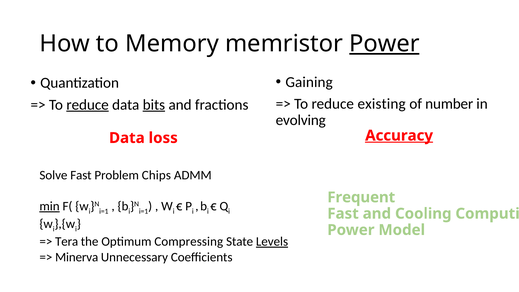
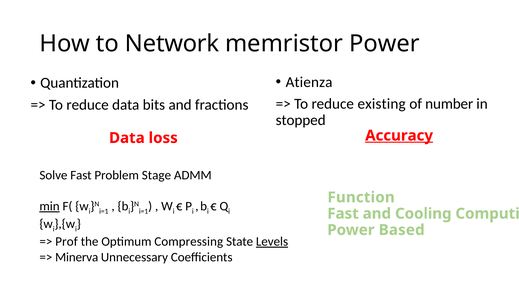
Memory: Memory -> Network (172, 44)
Power underline: present -> none (384, 44)
Gaining: Gaining -> Atienza (309, 82)
reduce underline: present -> none (88, 105)
bits underline: present -> none (154, 105)
evolving: evolving -> stopped (301, 120)
Chips: Chips -> Stage (156, 175)
Frequent: Frequent -> Function (361, 197)
Model: Model -> Based (402, 230)
Tera: Tera -> Prof (67, 242)
